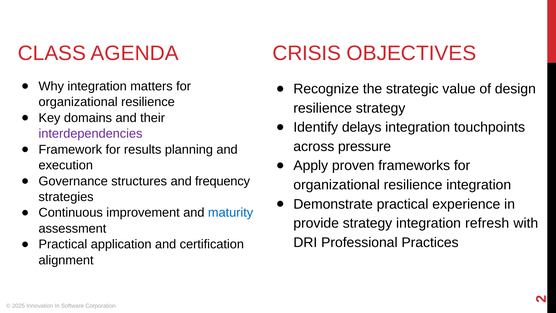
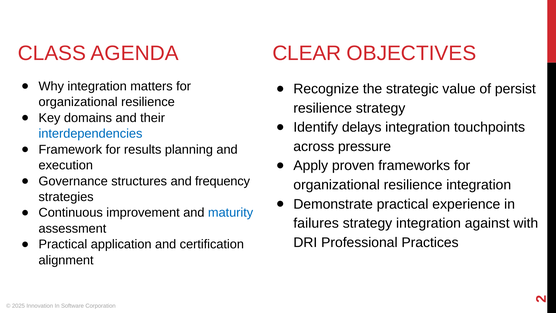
CRISIS: CRISIS -> CLEAR (307, 53)
design: design -> persist (515, 89)
interdependencies colour: purple -> blue (91, 134)
provide: provide -> failures (316, 223)
refresh: refresh -> against (487, 223)
